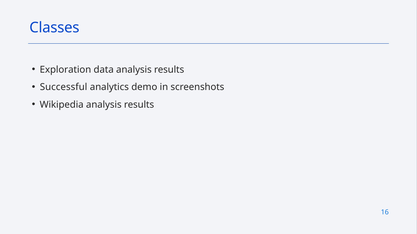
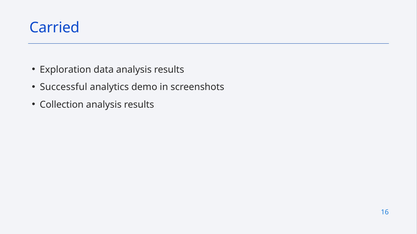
Classes: Classes -> Carried (54, 28)
Wikipedia: Wikipedia -> Collection (62, 105)
